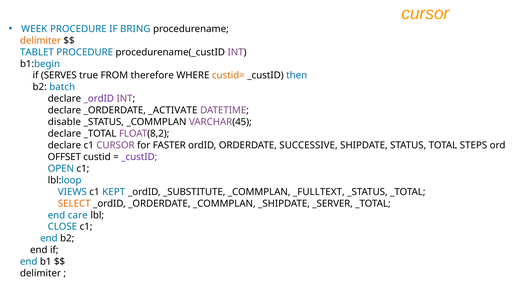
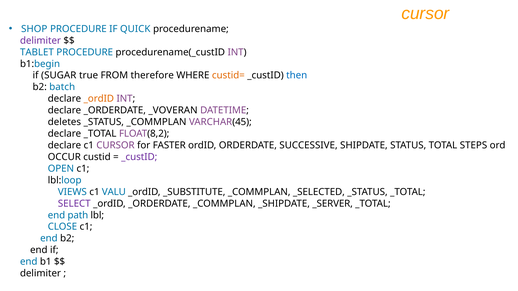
WEEK: WEEK -> SHOP (34, 29)
BRING: BRING -> QUICK (135, 29)
delimiter colour: orange -> purple (40, 41)
SERVES: SERVES -> SUGAR (59, 76)
_ordID colour: purple -> orange (99, 99)
_ACTIVATE: _ACTIVATE -> _VOVERAN (173, 111)
disable: disable -> deletes (64, 122)
OFFSET: OFFSET -> OCCUR (64, 157)
KEPT: KEPT -> VALU (114, 192)
_FULLTEXT: _FULLTEXT -> _SELECTED (319, 192)
SELECT colour: orange -> purple (74, 204)
care: care -> path (78, 215)
